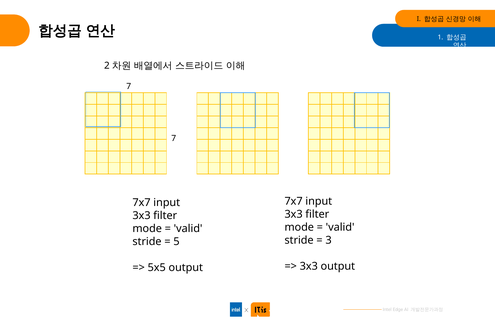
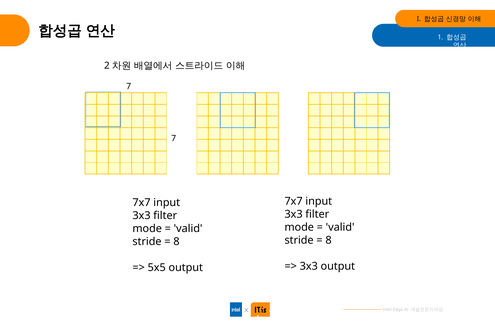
3: 3 -> 8 (329, 240)
5: 5 -> 8 (176, 242)
